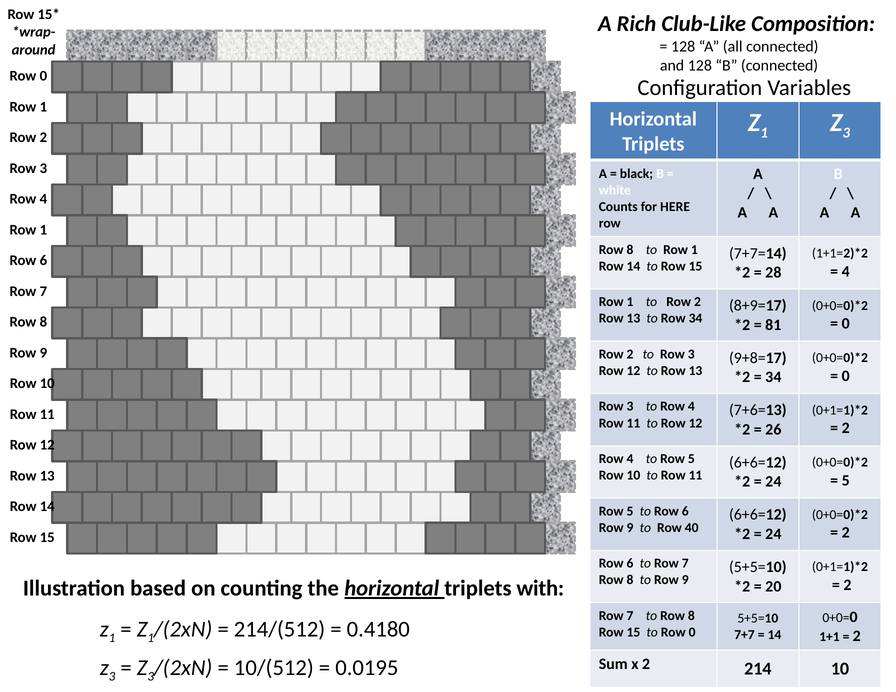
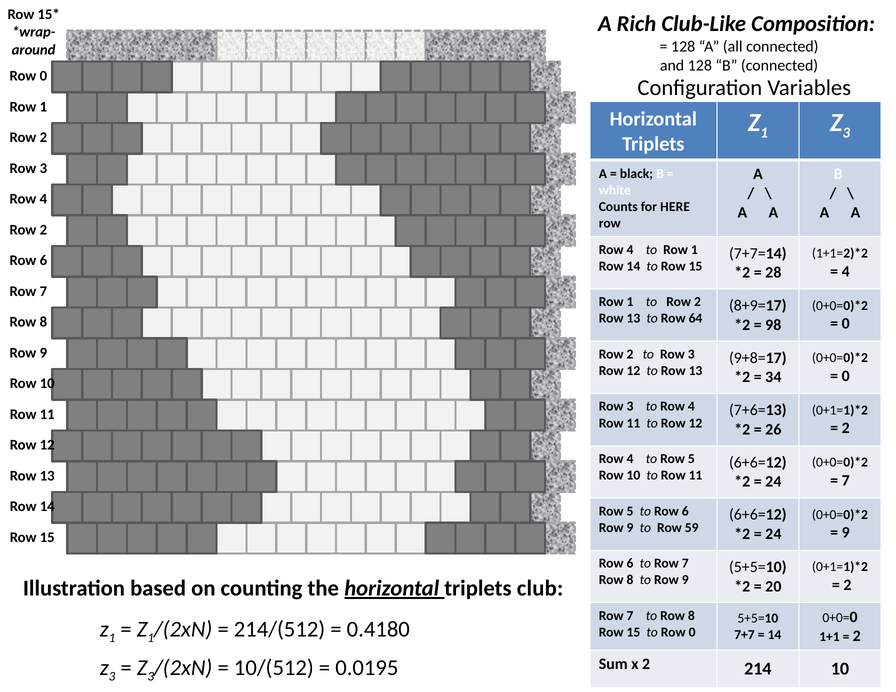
1: 1 -> 2 (43, 230)
8: 8 -> 4 (630, 250)
Row 34: 34 -> 64 (696, 319)
81: 81 -> 98 (773, 325)
5: 5 -> 7 (846, 481)
40: 40 -> 59 (692, 528)
2: 2 -> 9 (846, 533)
with: with -> club (540, 588)
